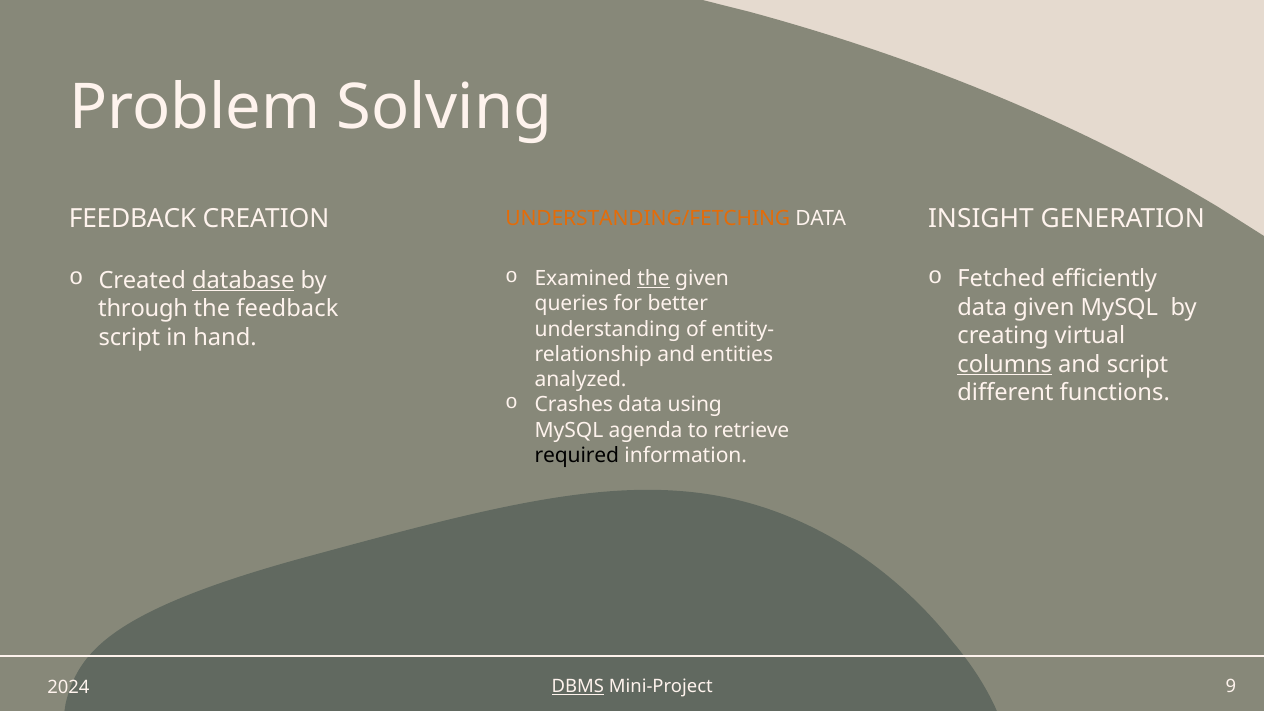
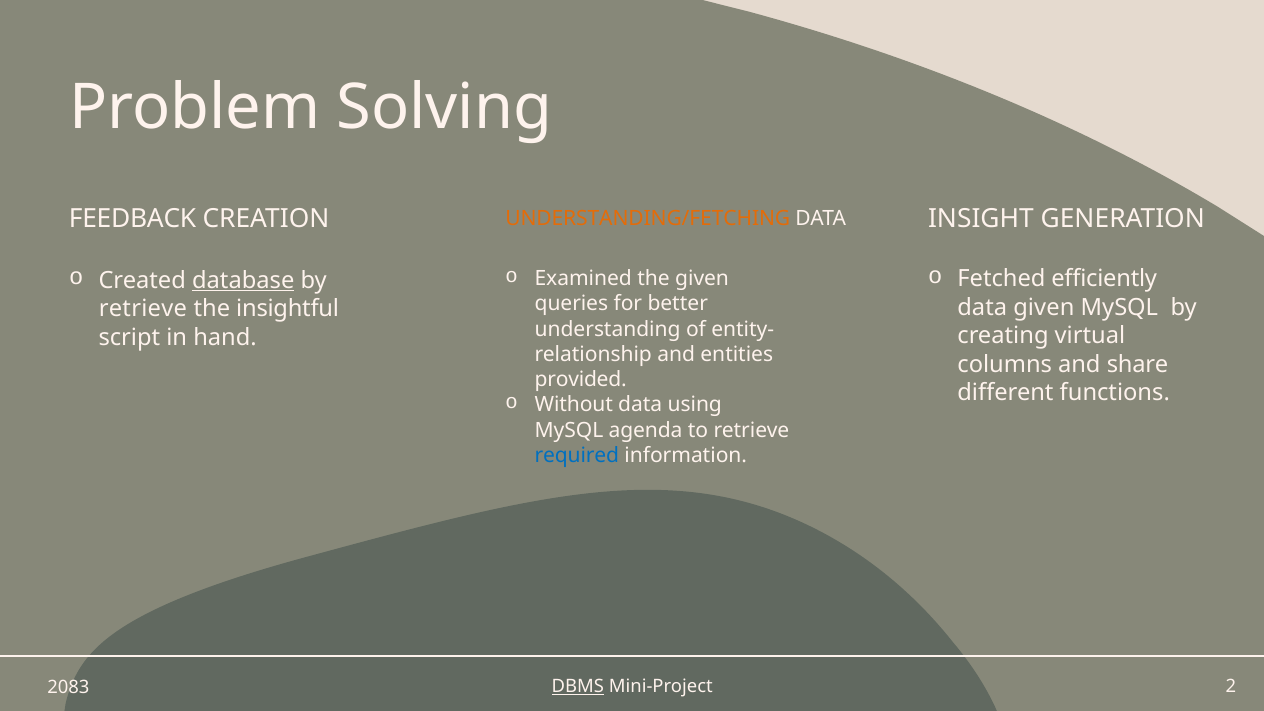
the underline: present -> none (654, 279)
through: through -> retrieve (143, 309)
the feedback: feedback -> insightful (288, 309)
columns underline: present -> none (1005, 364)
and script: script -> share (1138, 364)
analyzed: analyzed -> provided (581, 380)
Crashes: Crashes -> Without (574, 405)
required colour: black -> blue (577, 455)
9: 9 -> 2 (1231, 686)
2024: 2024 -> 2083 (68, 688)
